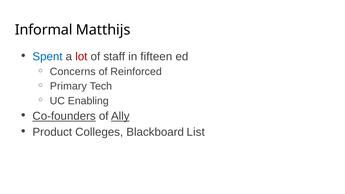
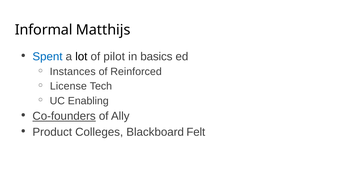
lot colour: red -> black (81, 57)
staff: staff -> pilot (114, 57)
fifteen: fifteen -> basics (156, 57)
Concerns: Concerns -> Instances (73, 72)
Primary: Primary -> License (68, 86)
Ally underline: present -> none (120, 116)
List: List -> Felt (196, 132)
